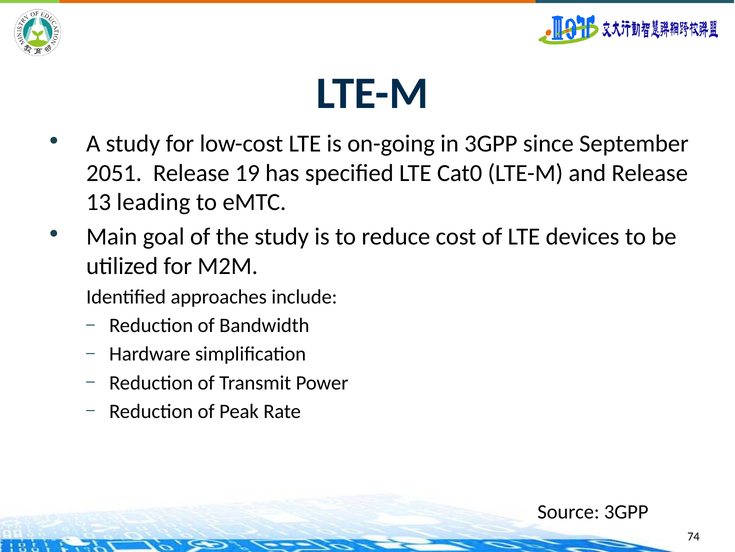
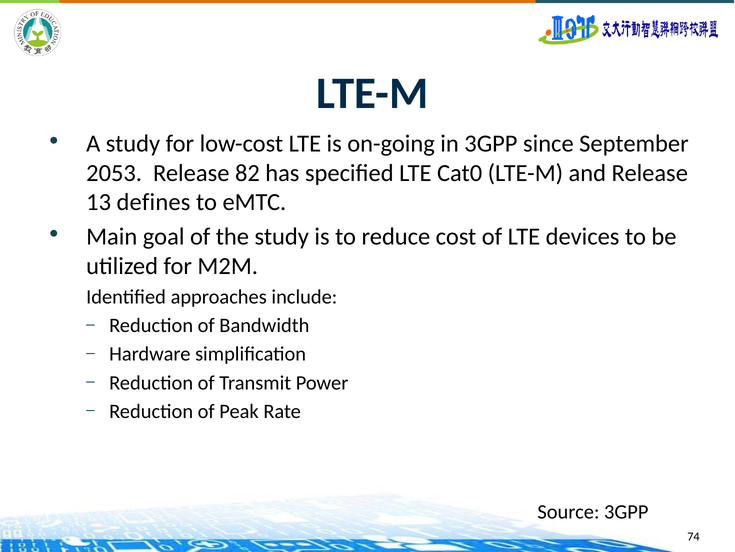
2051: 2051 -> 2053 (114, 173)
19: 19 -> 82 (247, 173)
leading: leading -> defines (153, 202)
